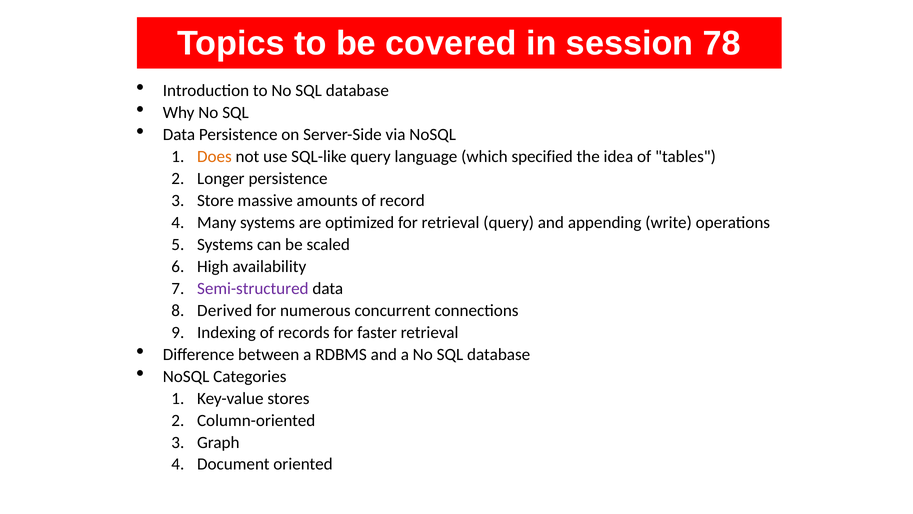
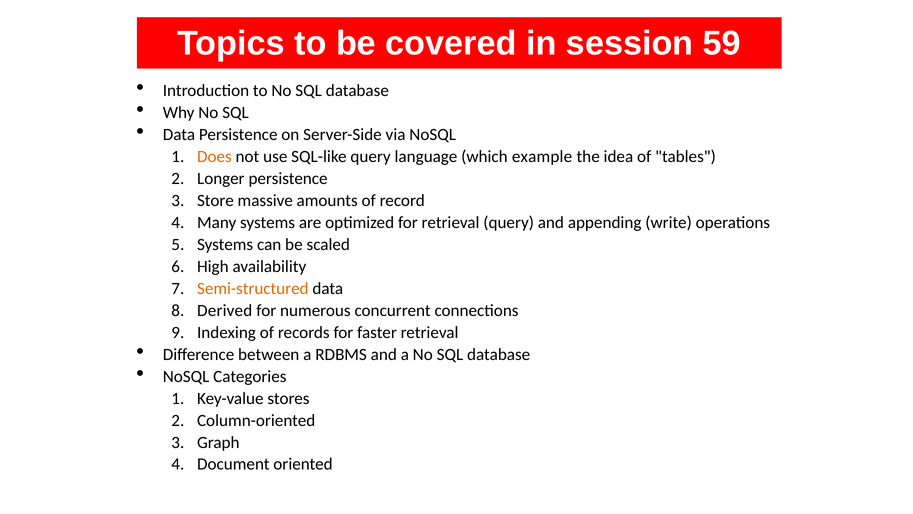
78: 78 -> 59 (722, 43)
specified: specified -> example (542, 156)
Semi-structured colour: purple -> orange (253, 288)
